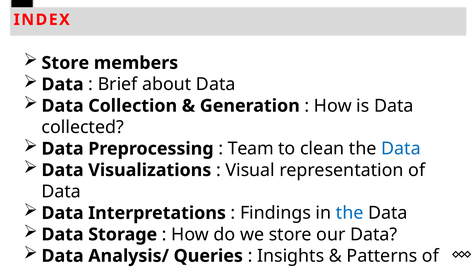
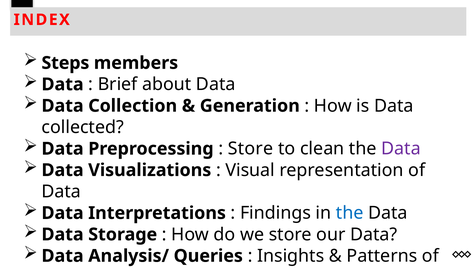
Store: Store -> Steps (65, 63)
Team: Team -> Store (251, 149)
Data colour: blue -> purple (401, 149)
